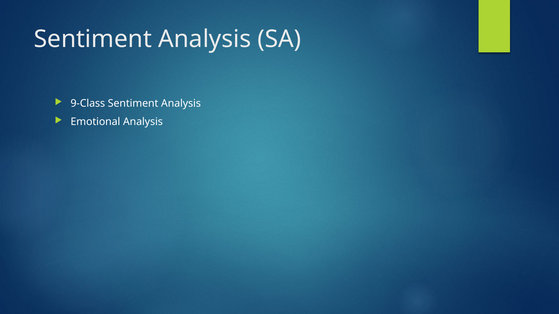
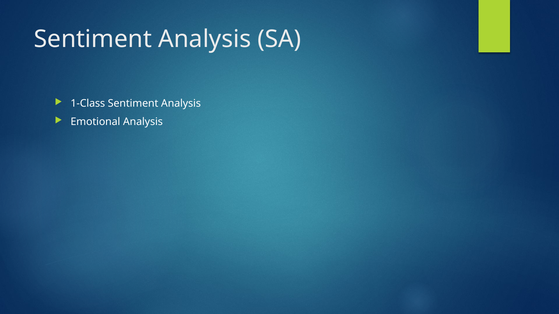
9-Class: 9-Class -> 1-Class (88, 104)
